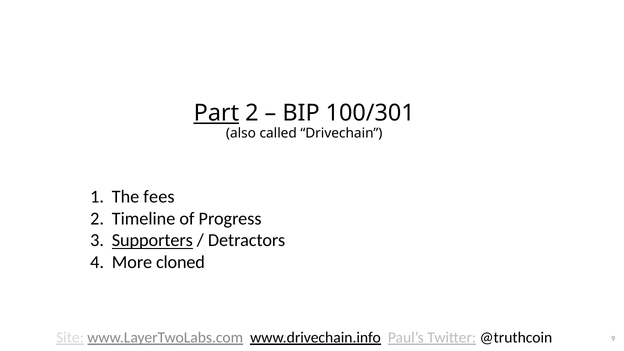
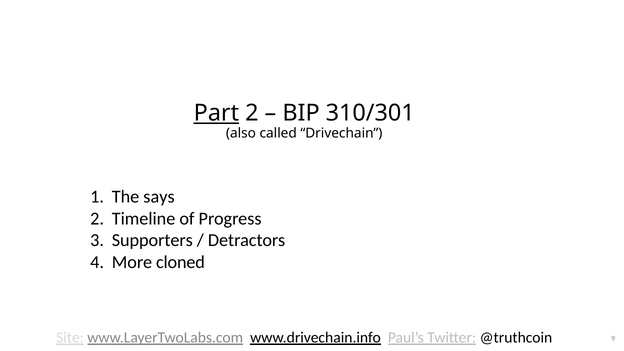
100/301: 100/301 -> 310/301 (370, 113)
fees: fees -> says (159, 197)
Supporters underline: present -> none (152, 240)
